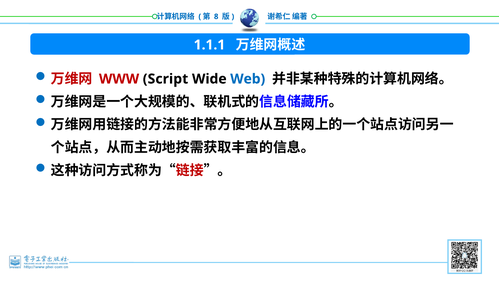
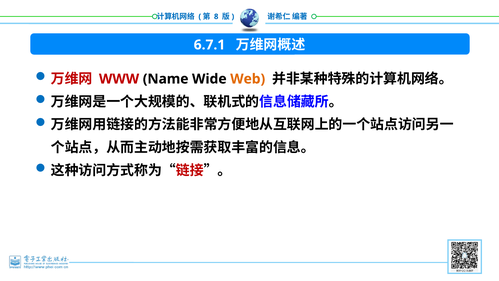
1.1.1: 1.1.1 -> 6.7.1 (209, 45)
Script: Script -> Name (166, 79)
Web colour: blue -> orange (248, 79)
